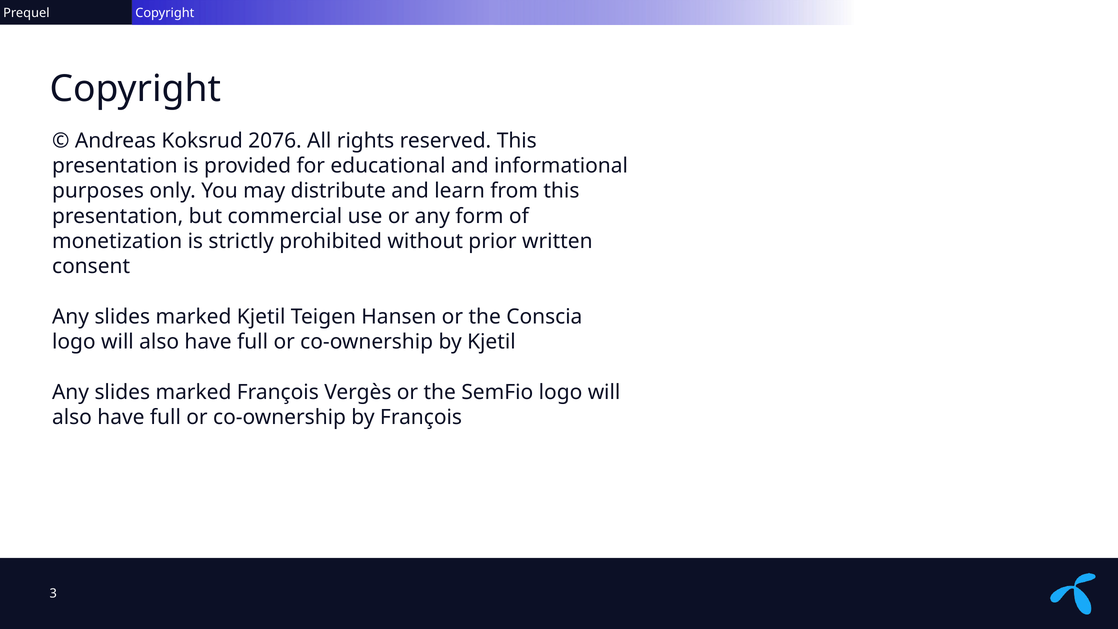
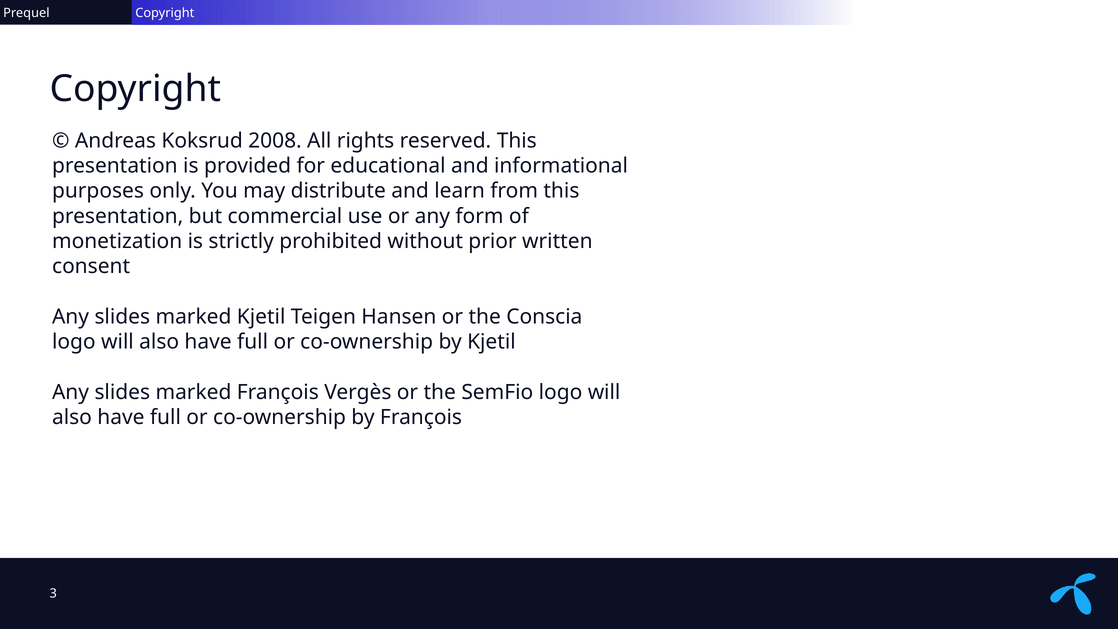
2076: 2076 -> 2008 (275, 141)
